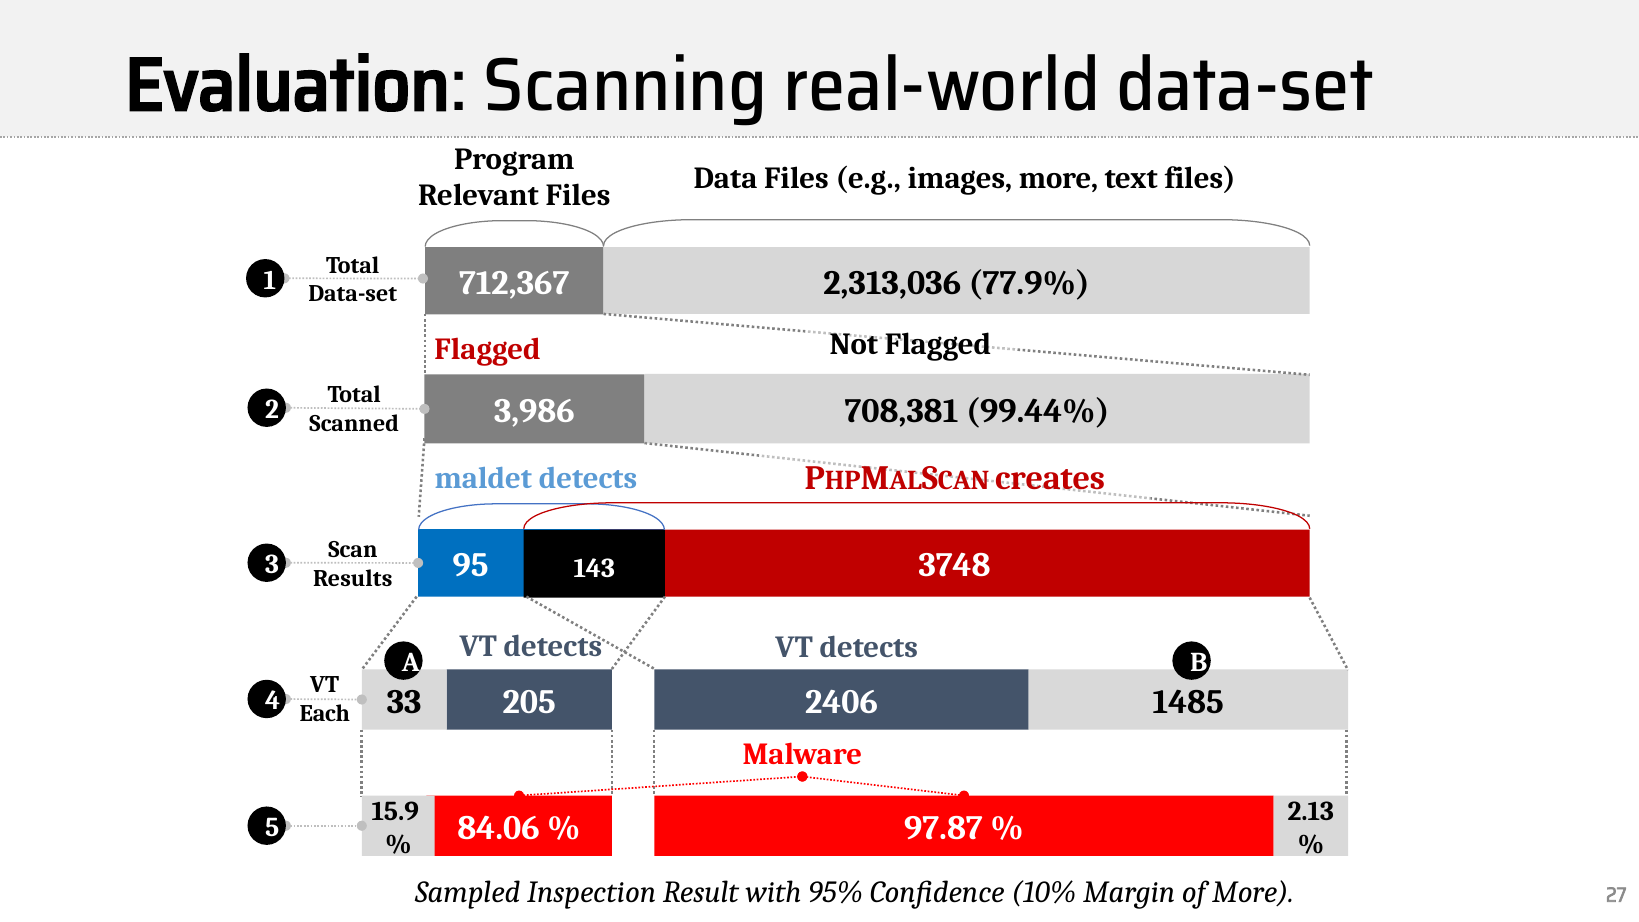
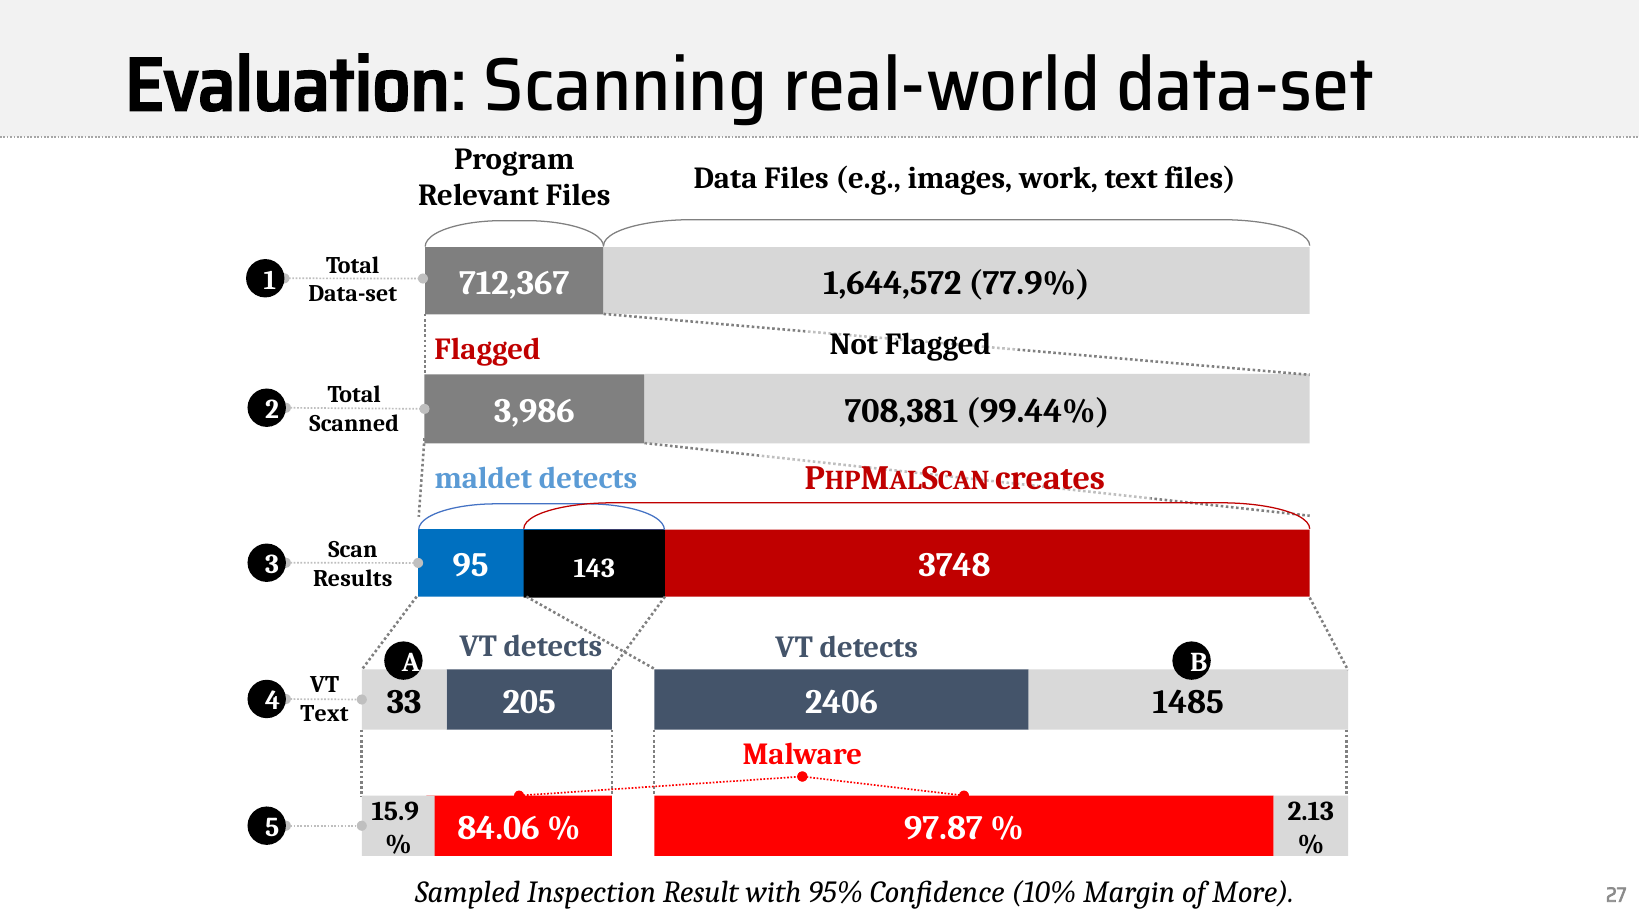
images more: more -> work (1058, 178)
2,313,036: 2,313,036 -> 1,644,572 (892, 283)
Each: Each -> Text (325, 714)
